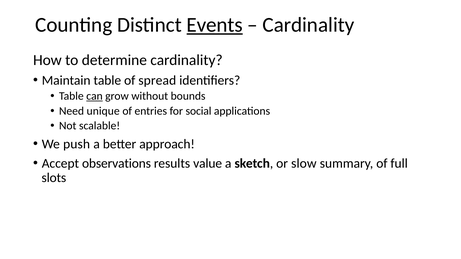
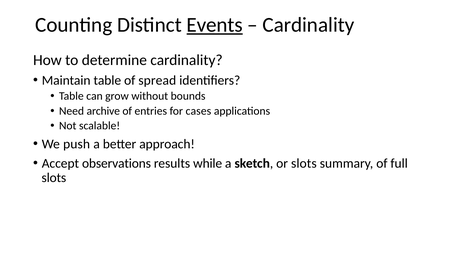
can underline: present -> none (94, 96)
unique: unique -> archive (103, 111)
social: social -> cases (198, 111)
value: value -> while (208, 164)
or slow: slow -> slots (304, 164)
